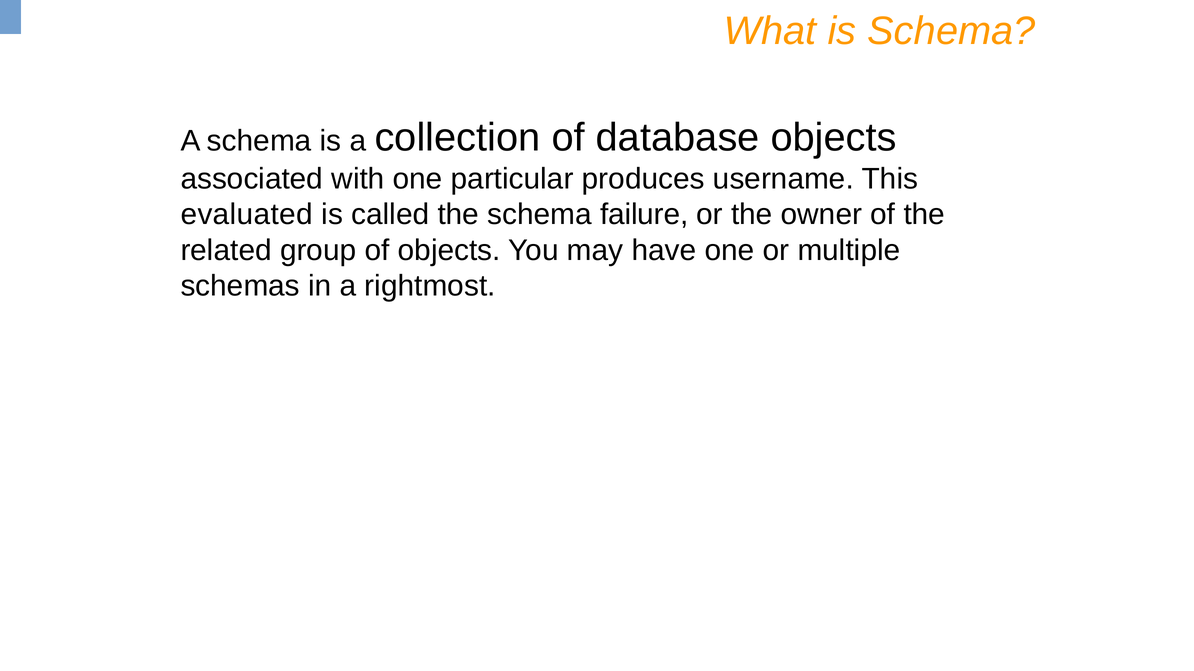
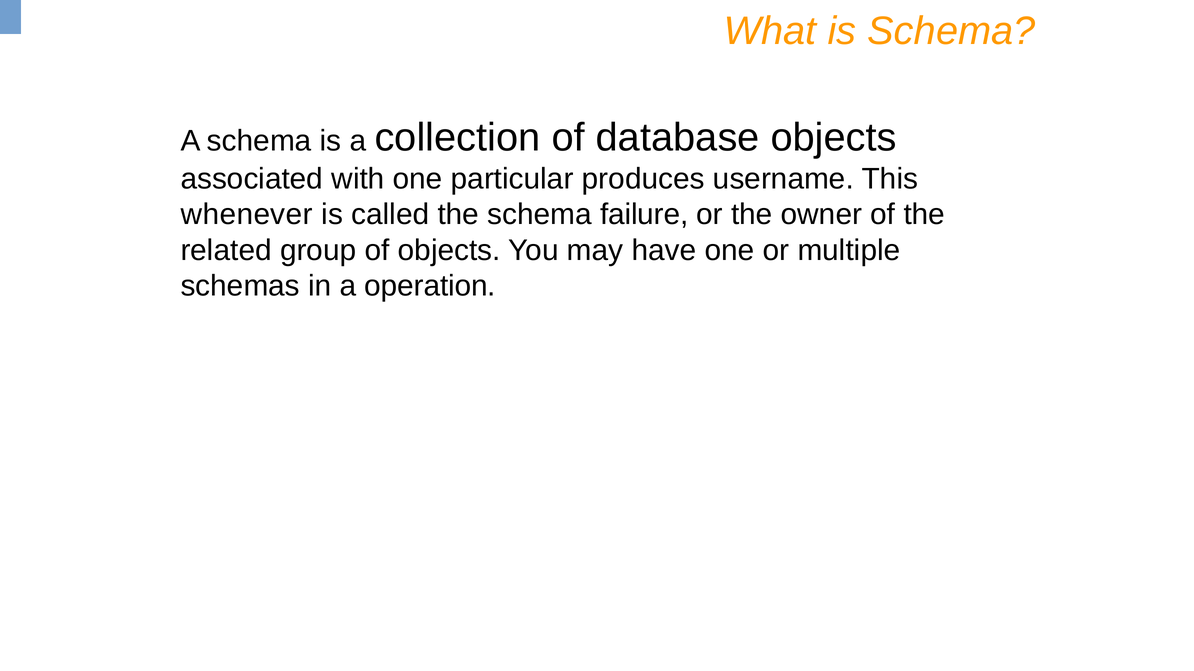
evaluated: evaluated -> whenever (247, 215)
rightmost: rightmost -> operation (430, 286)
